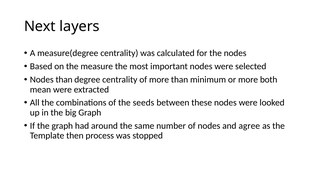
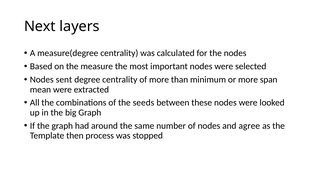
Nodes than: than -> sent (64, 80)
both: both -> span (269, 80)
